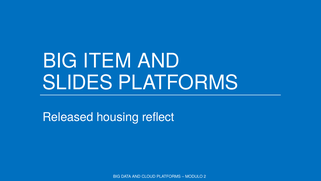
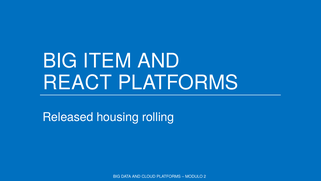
SLIDES: SLIDES -> REACT (77, 83)
reflect: reflect -> rolling (158, 117)
